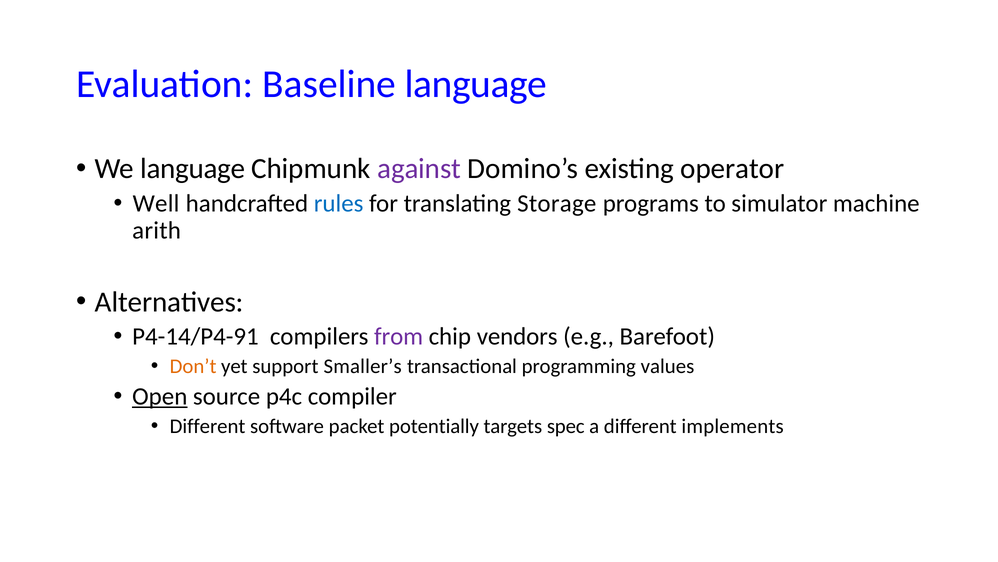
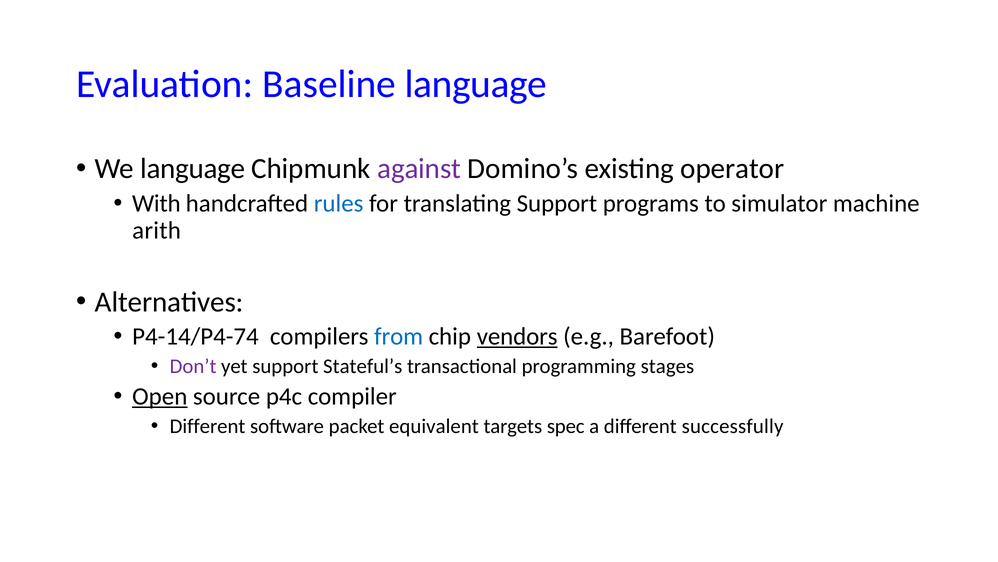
Well: Well -> With (156, 203)
translating Storage: Storage -> Support (557, 203)
P4-14/P4-91: P4-14/P4-91 -> P4-14/P4-74 (195, 336)
from colour: purple -> blue (399, 336)
vendors underline: none -> present (517, 336)
Don’t colour: orange -> purple (193, 366)
Smaller’s: Smaller’s -> Stateful’s (363, 366)
values: values -> stages (667, 366)
potentially: potentially -> equivalent (434, 426)
implements: implements -> successfully (733, 426)
